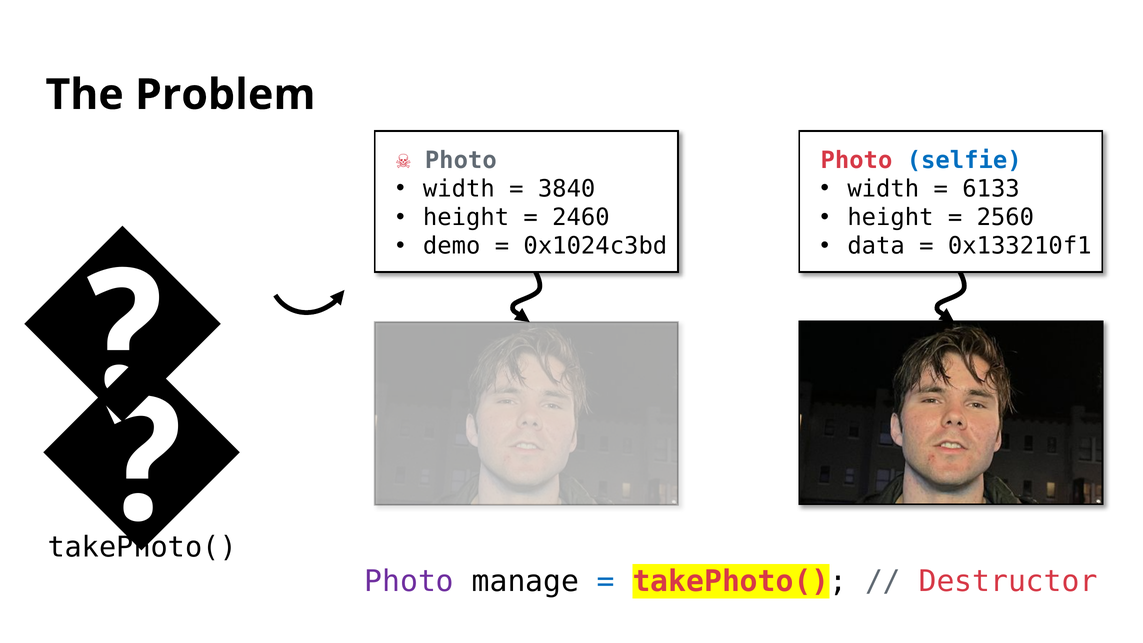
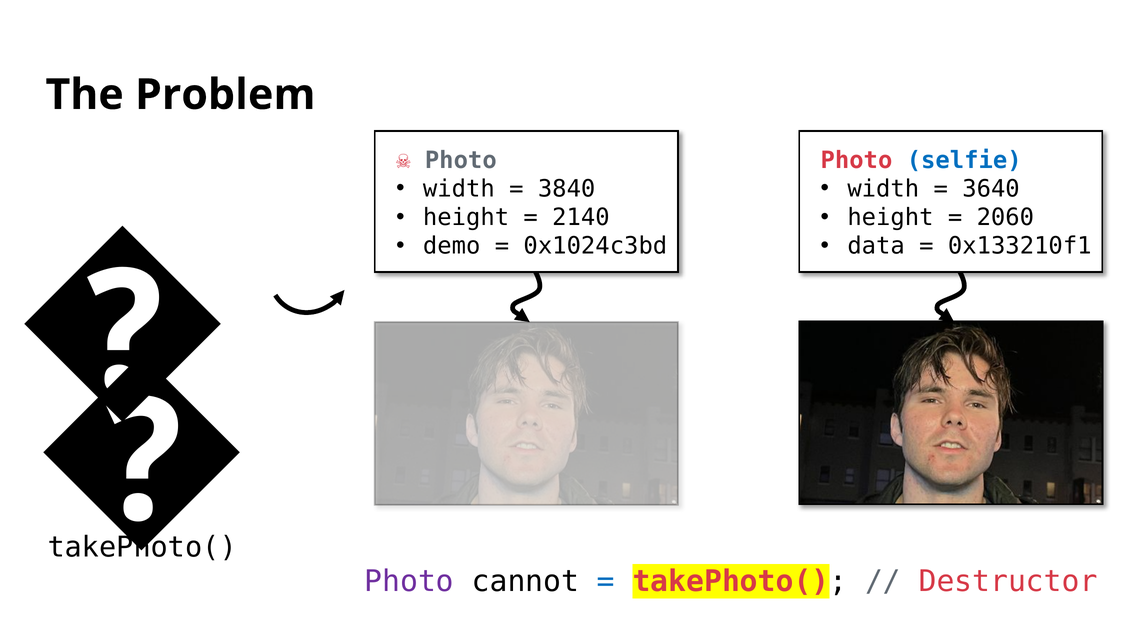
6133: 6133 -> 3640 (991, 189)
2460: 2460 -> 2140 (581, 218)
2560: 2560 -> 2060 (1005, 218)
manage: manage -> cannot (525, 582)
